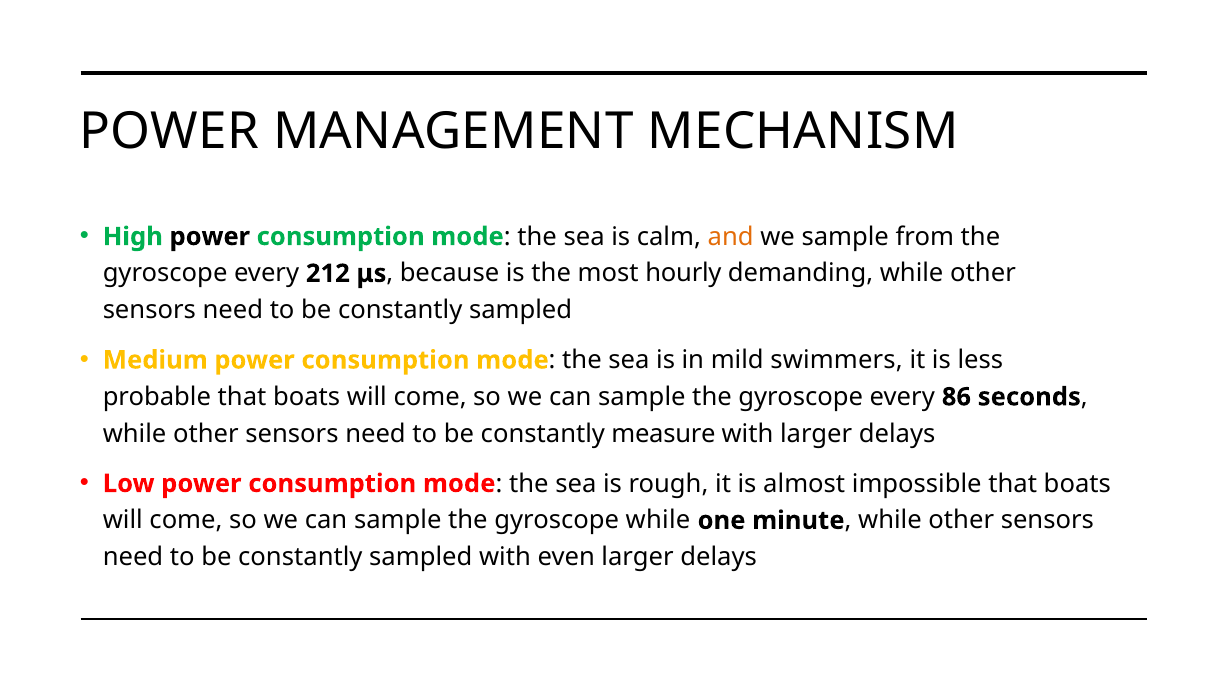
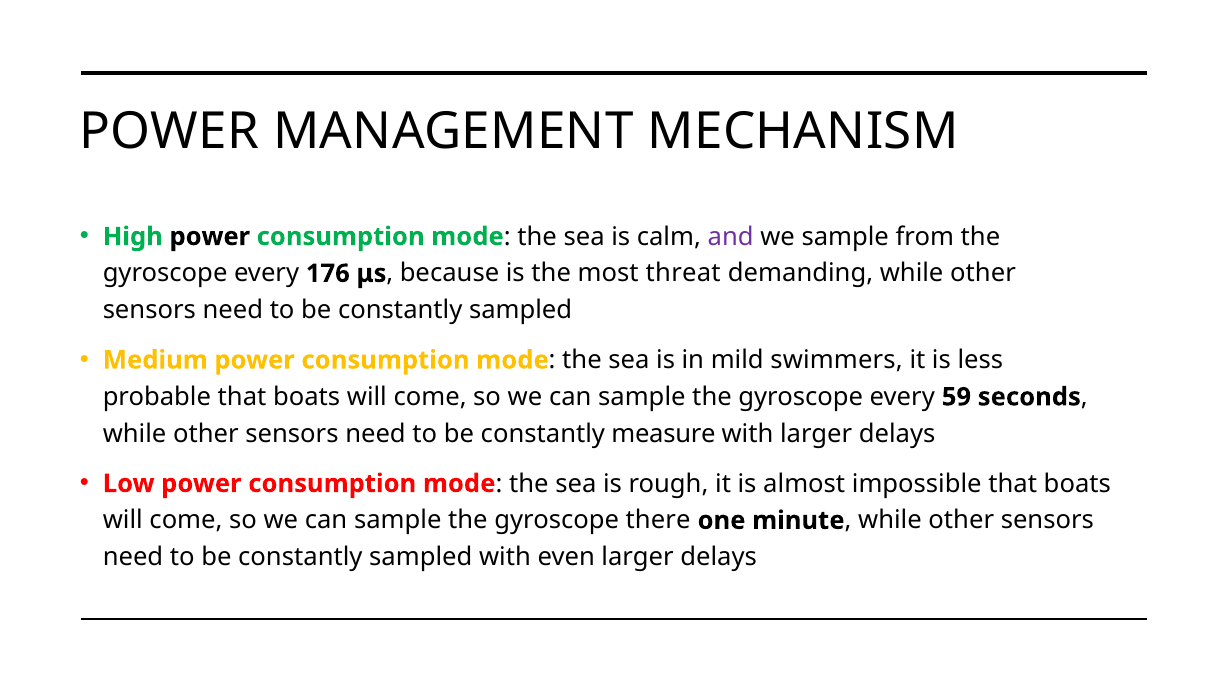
and colour: orange -> purple (731, 237)
212: 212 -> 176 (328, 273)
hourly: hourly -> threat (683, 273)
86: 86 -> 59 (956, 397)
gyroscope while: while -> there (658, 520)
